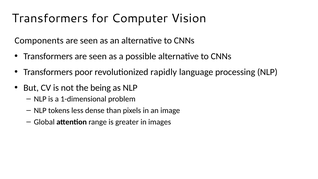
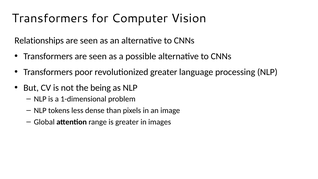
Components: Components -> Relationships (39, 40)
revolutionized rapidly: rapidly -> greater (164, 72)
